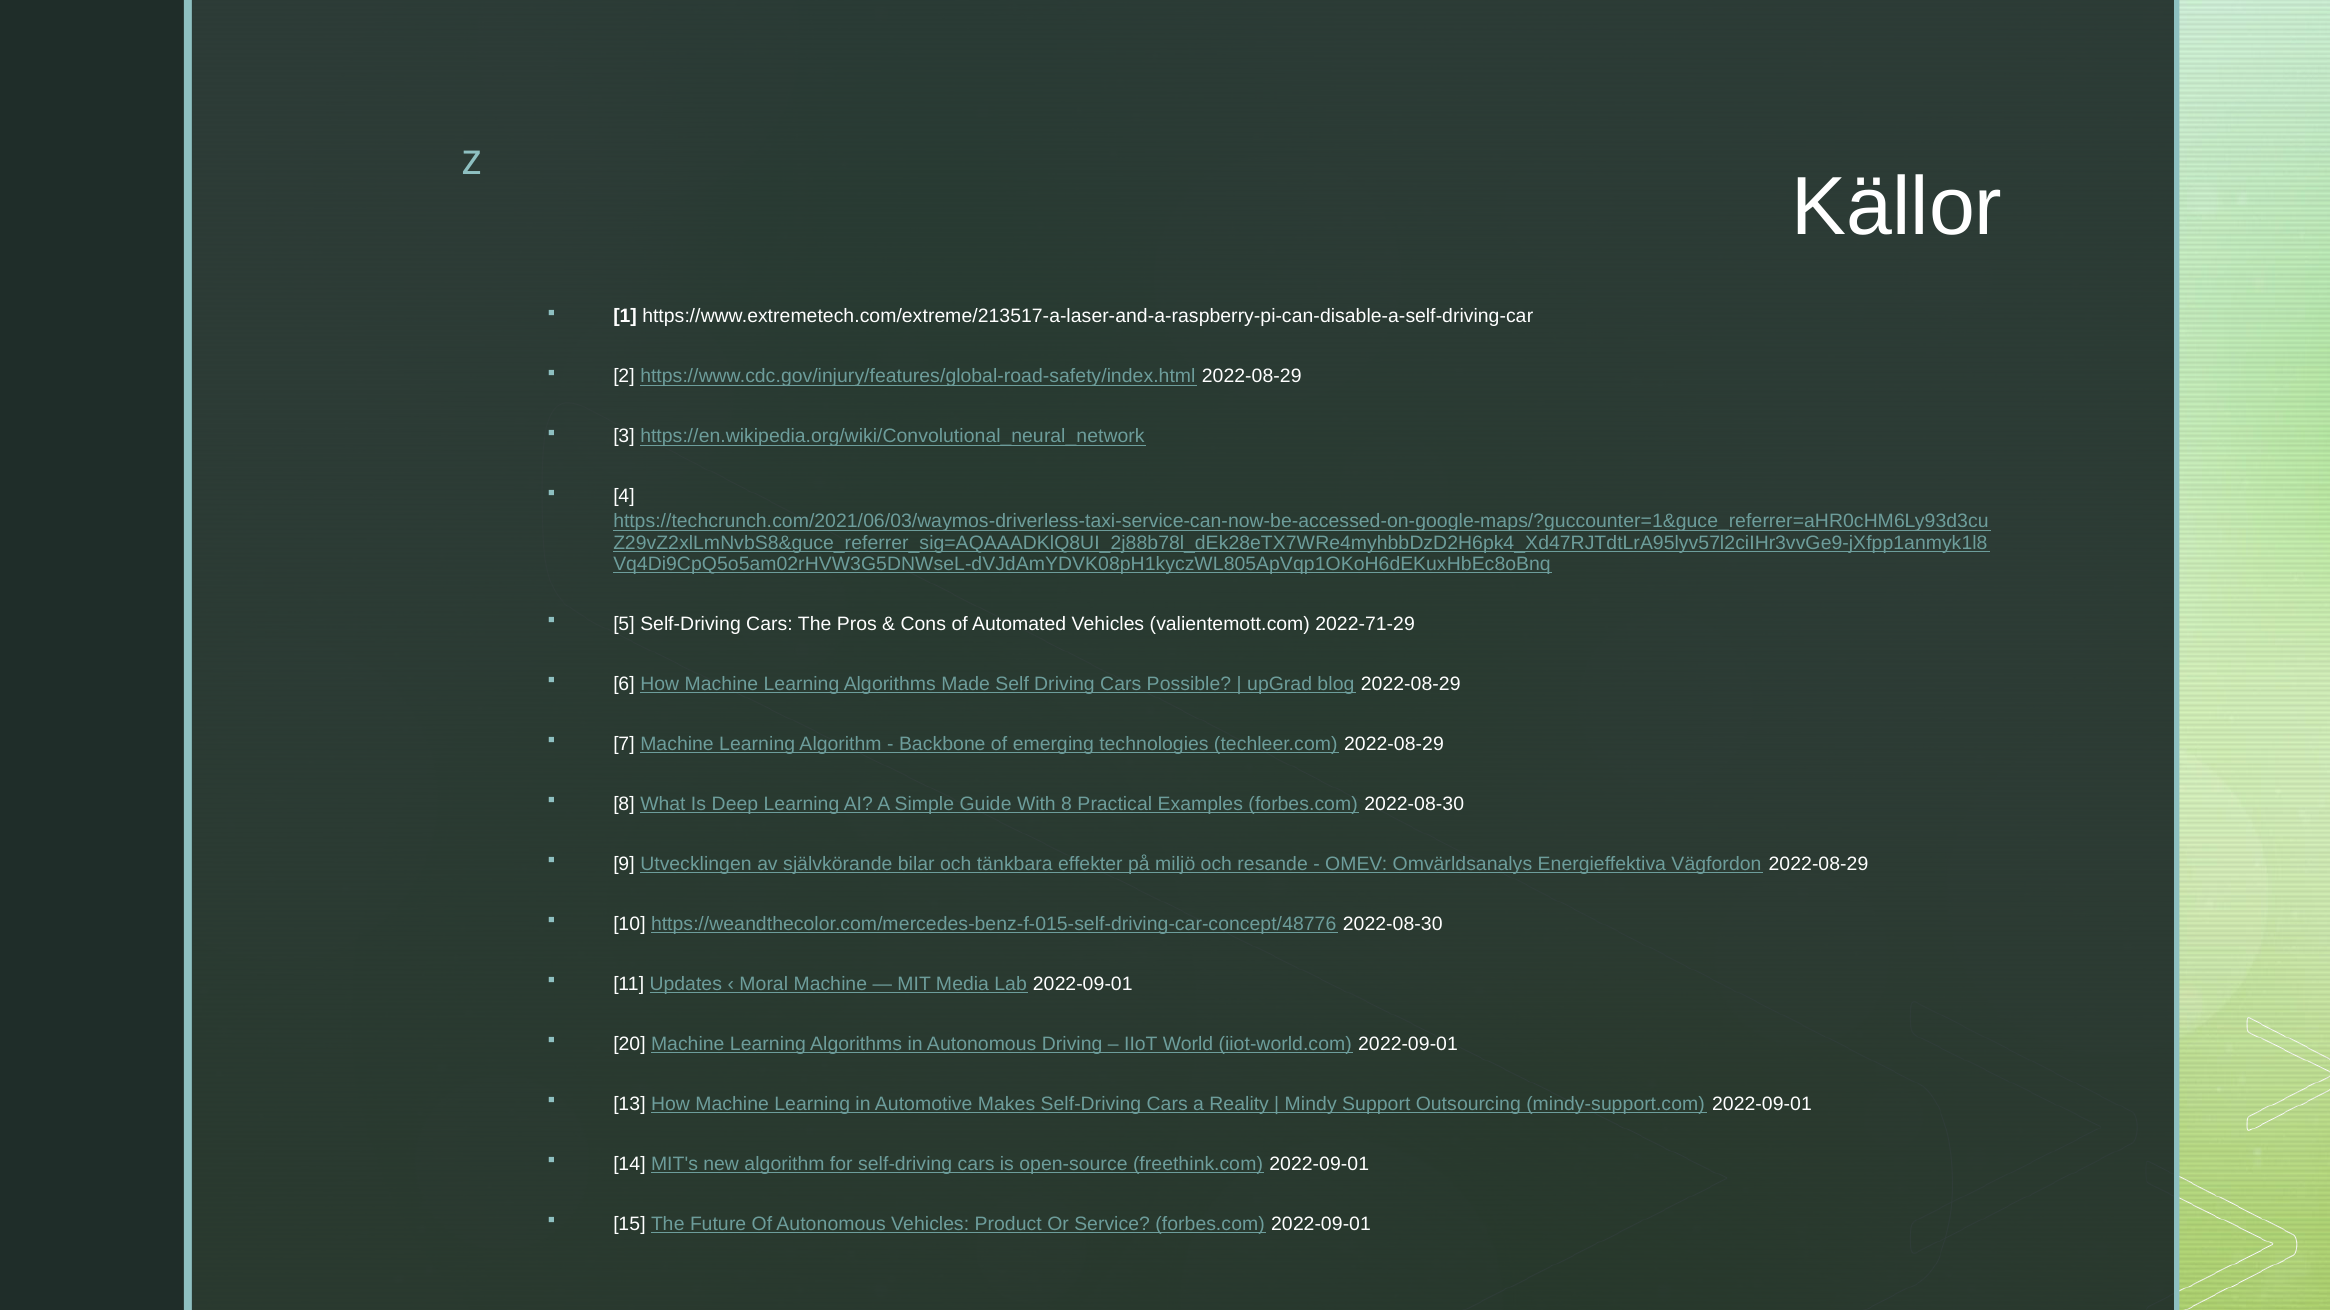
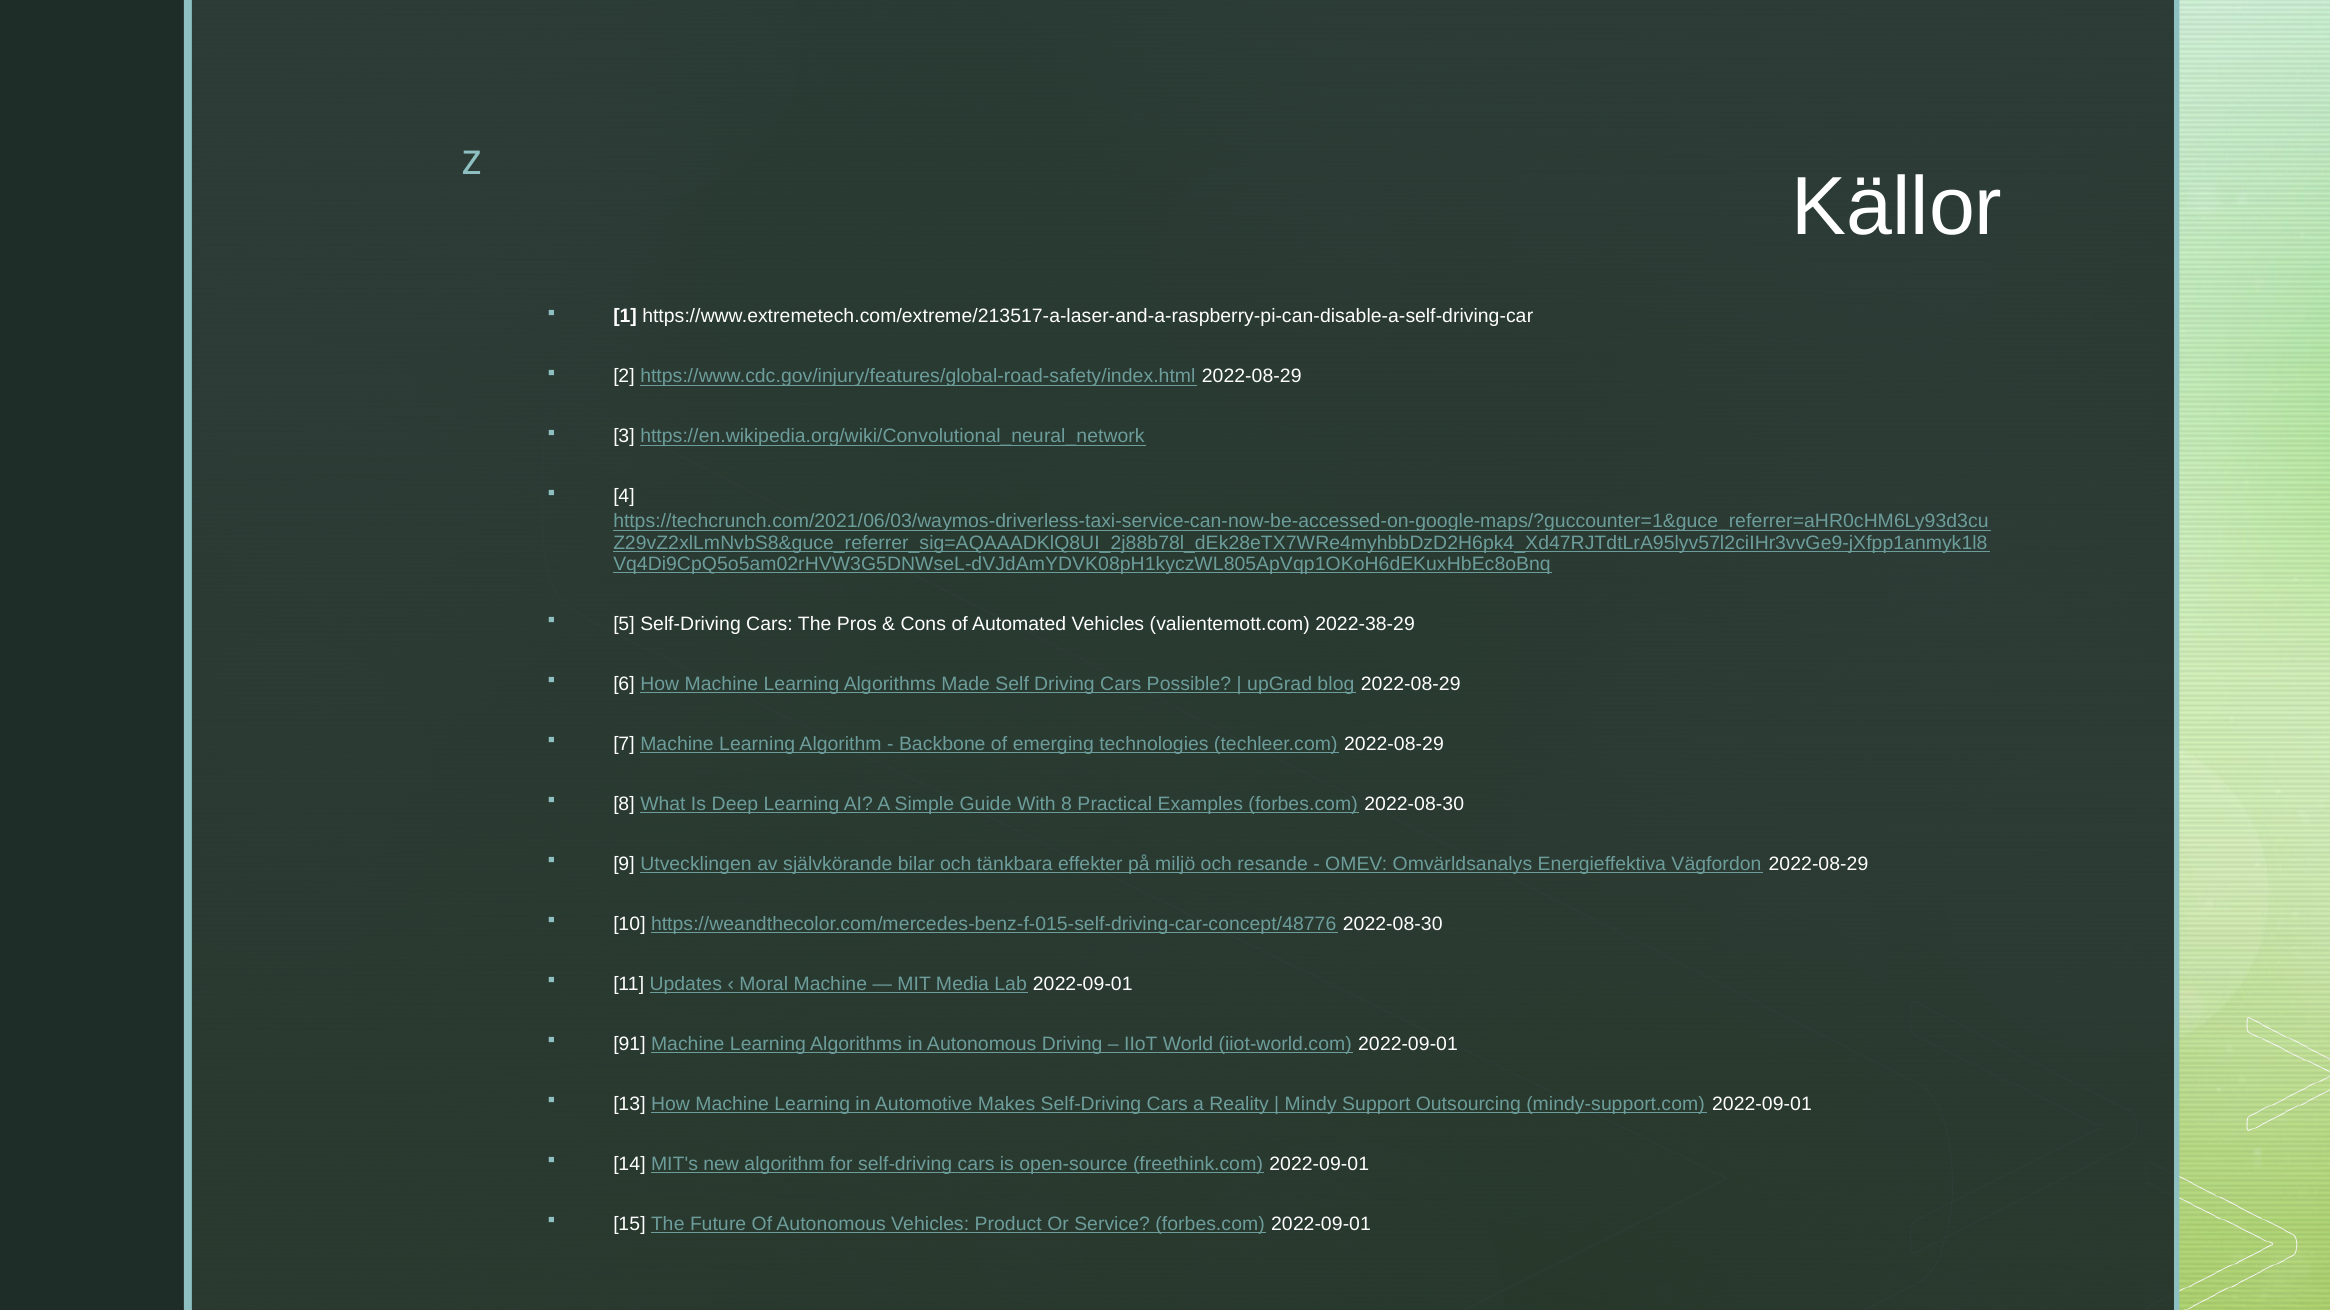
2022-71-29: 2022-71-29 -> 2022-38-29 (1365, 624)
20: 20 -> 91 (629, 1044)
